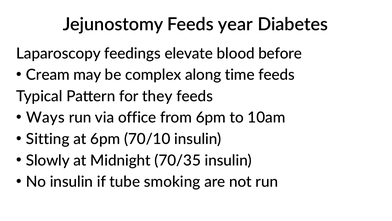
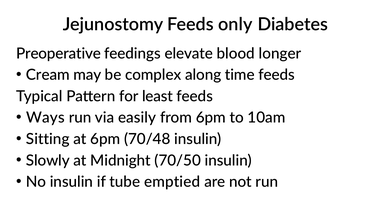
year: year -> only (235, 24)
Laparoscopy: Laparoscopy -> Preoperative (59, 53)
before: before -> longer (280, 53)
they: they -> least (157, 96)
office: office -> easily (137, 117)
70/10: 70/10 -> 70/48 (147, 139)
70/35: 70/35 -> 70/50 (178, 160)
smoking: smoking -> emptied (172, 182)
